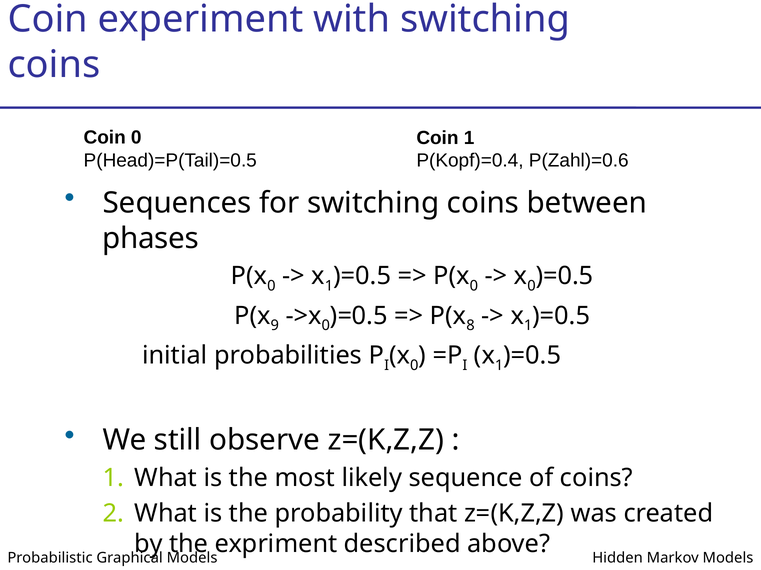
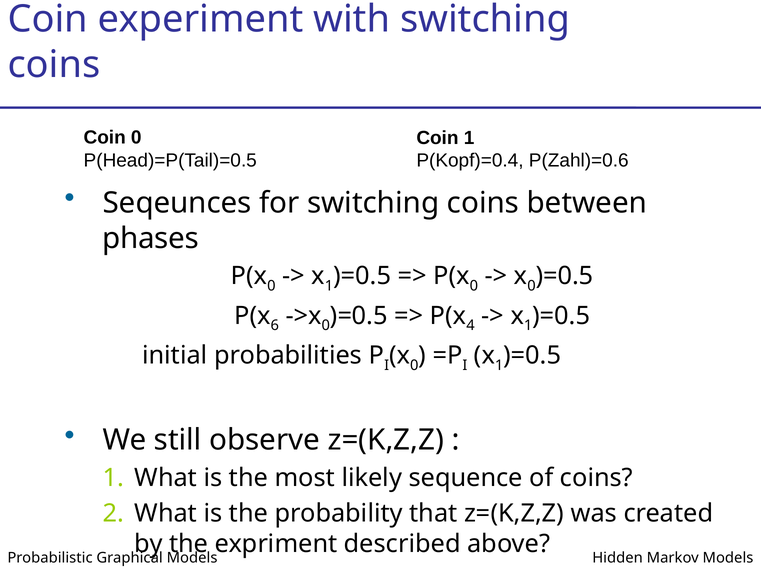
Sequences: Sequences -> Seqeunces (177, 203)
9: 9 -> 6 (275, 326)
8: 8 -> 4 (471, 326)
